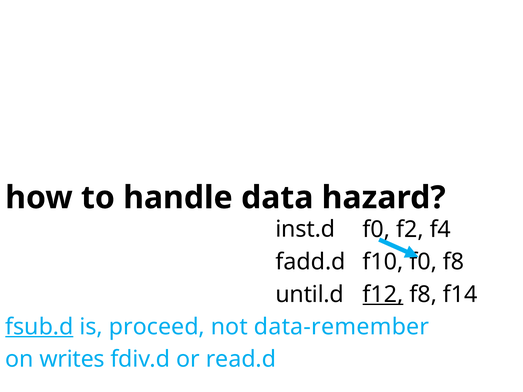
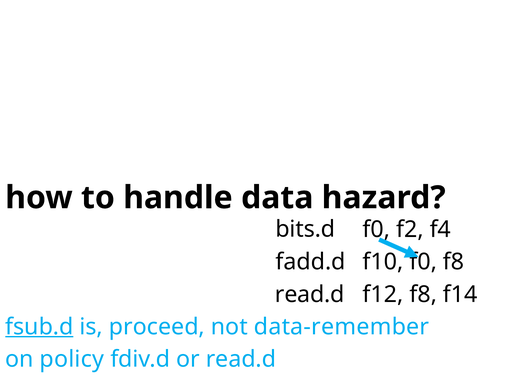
inst.d: inst.d -> bits.d (305, 229)
until.d: until.d -> read.d (310, 295)
f12 underline: present -> none (383, 295)
writes: writes -> policy (72, 360)
